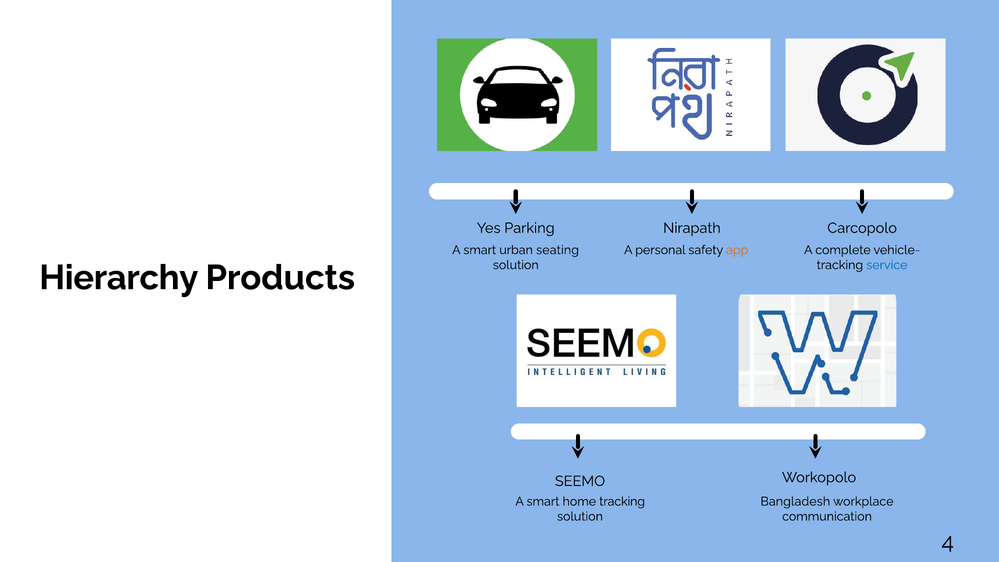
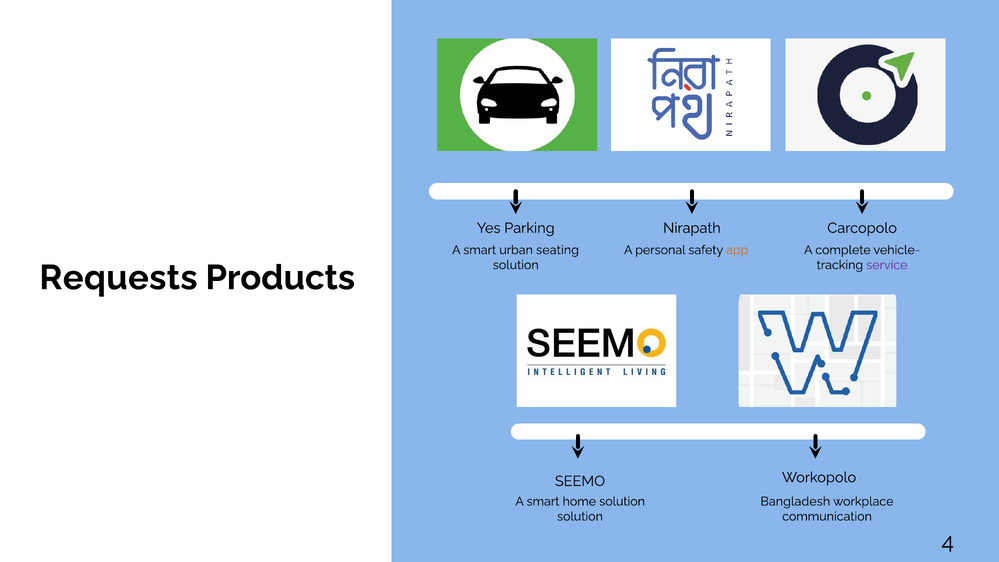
service colour: blue -> purple (887, 265)
Hierarchy: Hierarchy -> Requests (118, 278)
home tracking: tracking -> solution (622, 501)
